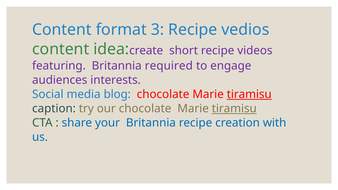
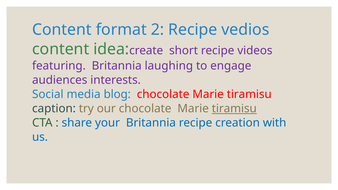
3: 3 -> 2 (157, 30)
required: required -> laughing (169, 66)
tiramisu underline: present -> none (249, 94)
